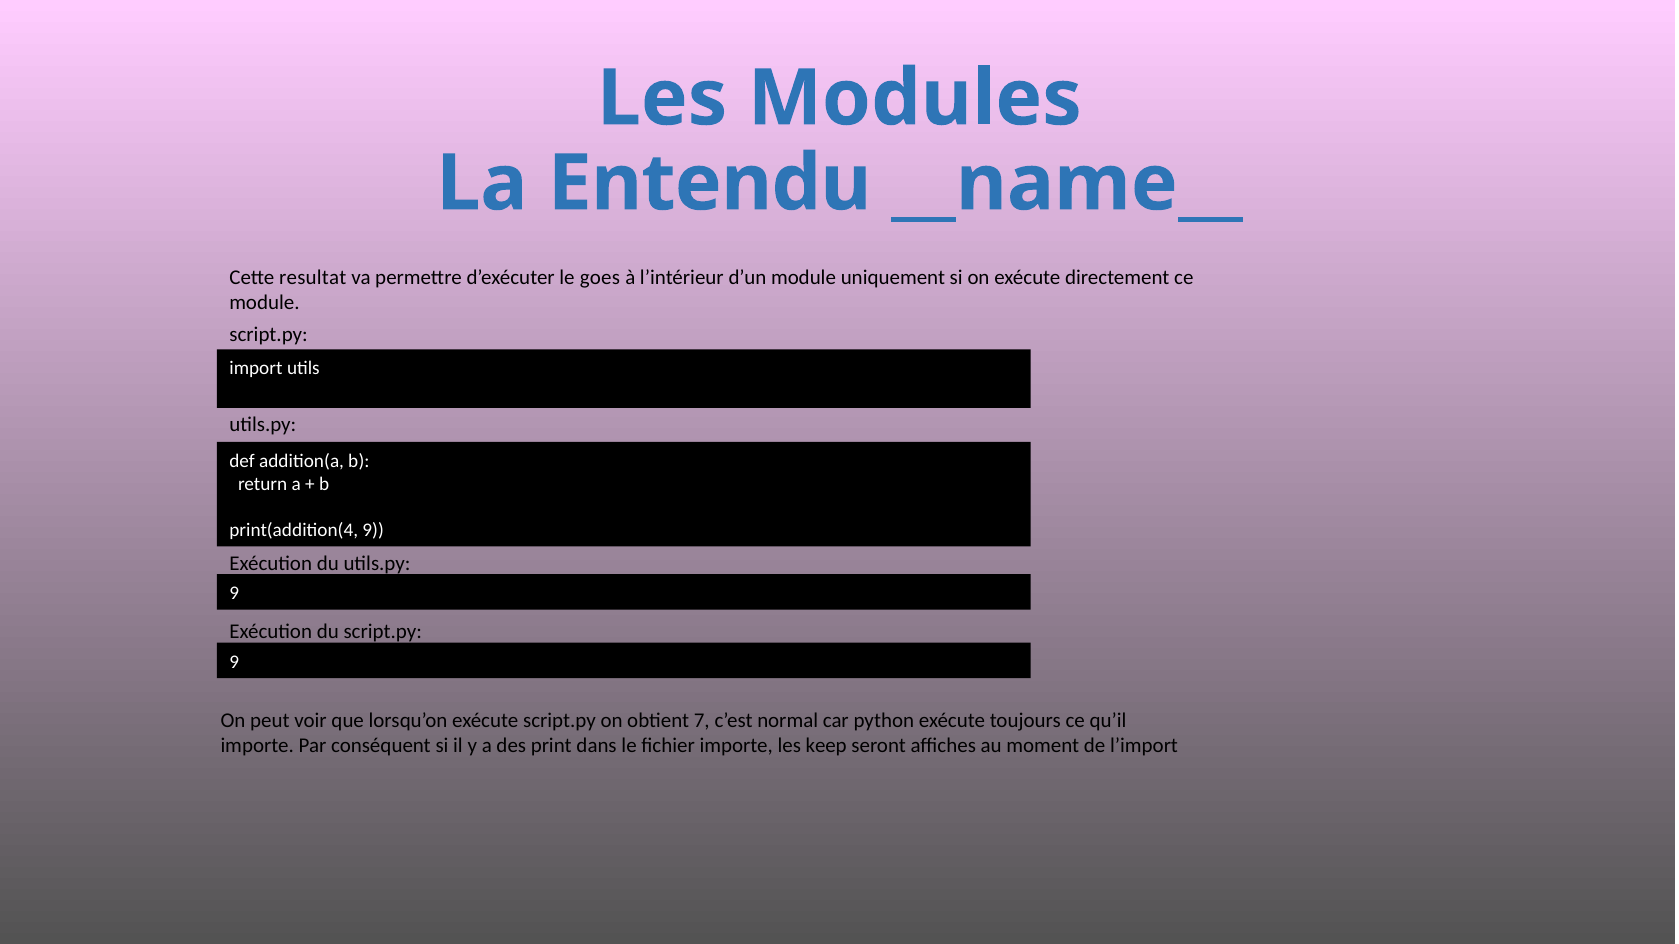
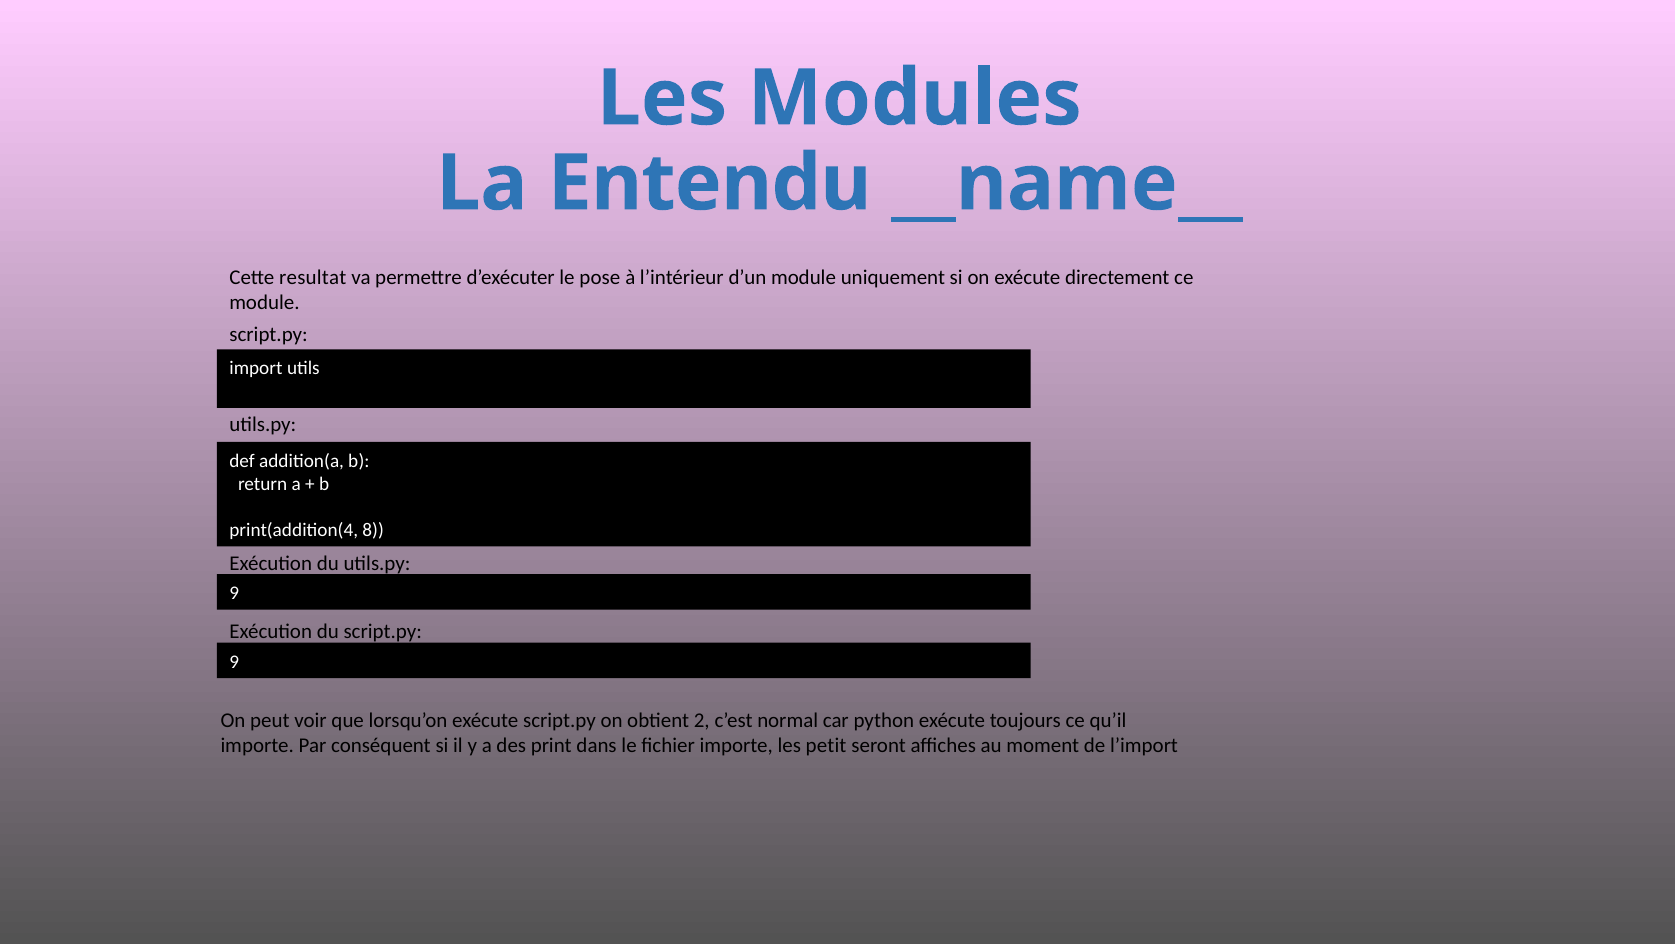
goes: goes -> pose (600, 278)
print(addition(4 9: 9 -> 8 (373, 530)
7: 7 -> 2 (702, 721)
keep: keep -> petit (826, 746)
